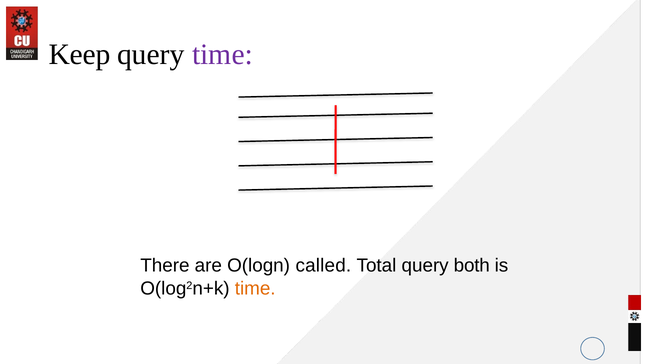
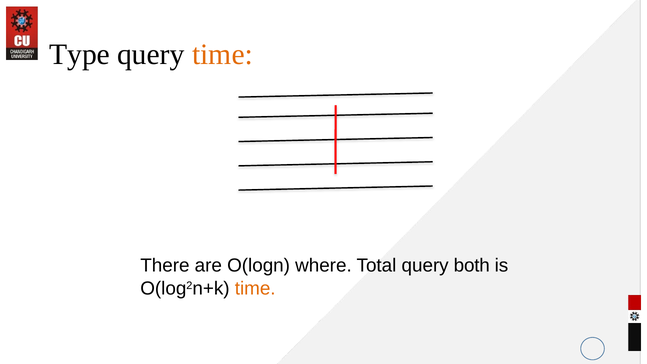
Keep: Keep -> Type (80, 54)
time colour: purple -> orange (222, 54)
called: called -> where (323, 266)
